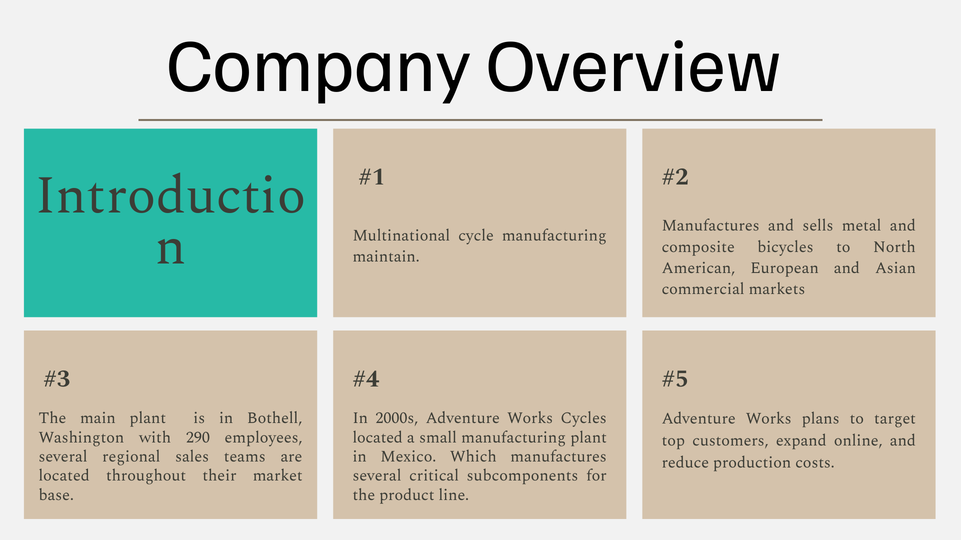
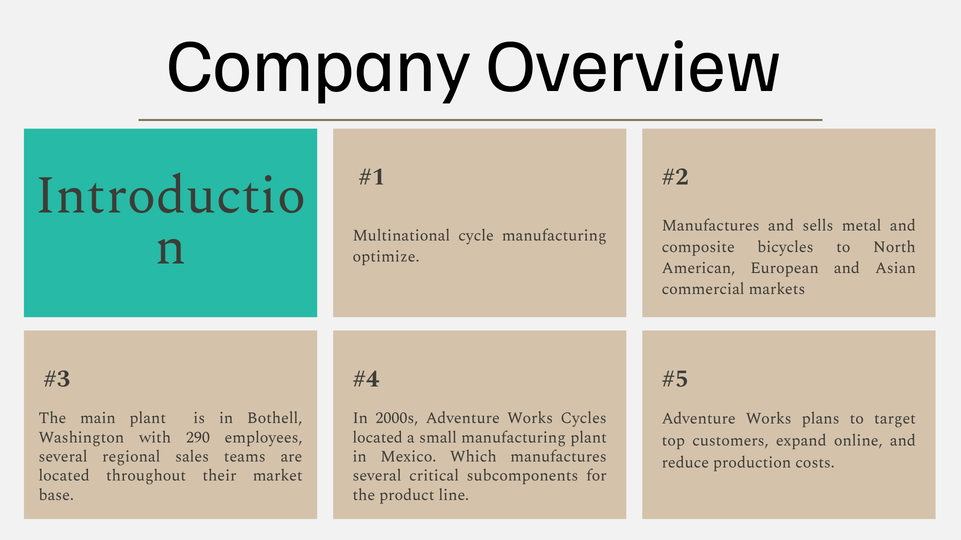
maintain: maintain -> optimize (386, 257)
